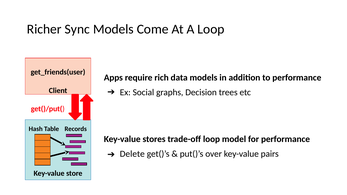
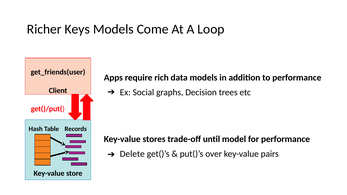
Sync: Sync -> Keys (77, 29)
trade-off loop: loop -> until (212, 139)
